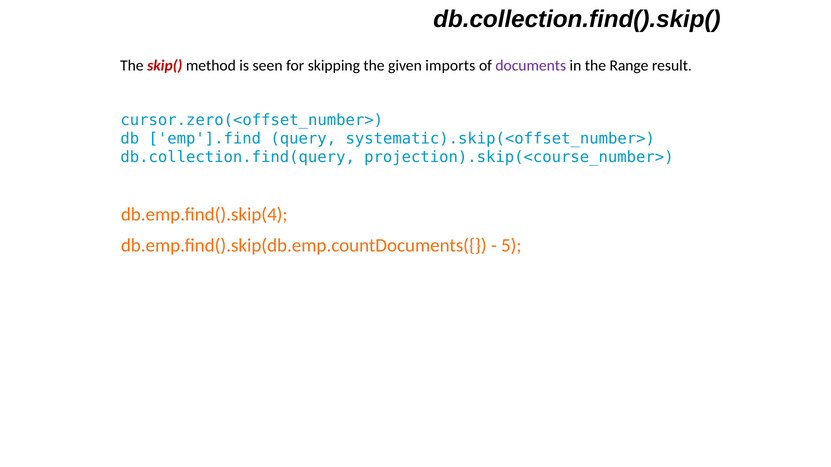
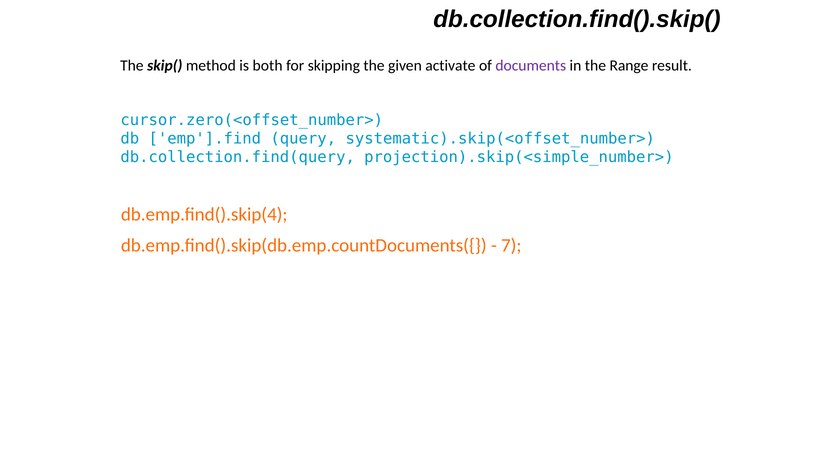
skip( colour: red -> black (165, 65)
seen: seen -> both (268, 65)
imports: imports -> activate (450, 65)
projection).skip(<course_number>: projection).skip(<course_number> -> projection).skip(<simple_number> (519, 157)
5: 5 -> 7 (511, 246)
